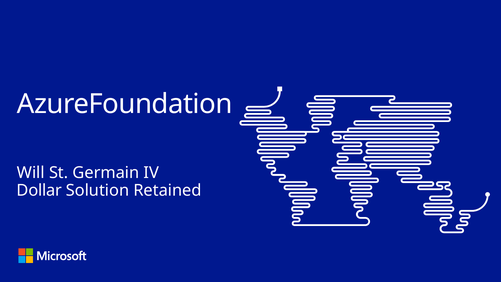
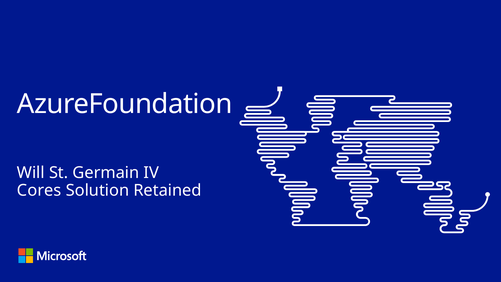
Dollar: Dollar -> Cores (39, 190)
